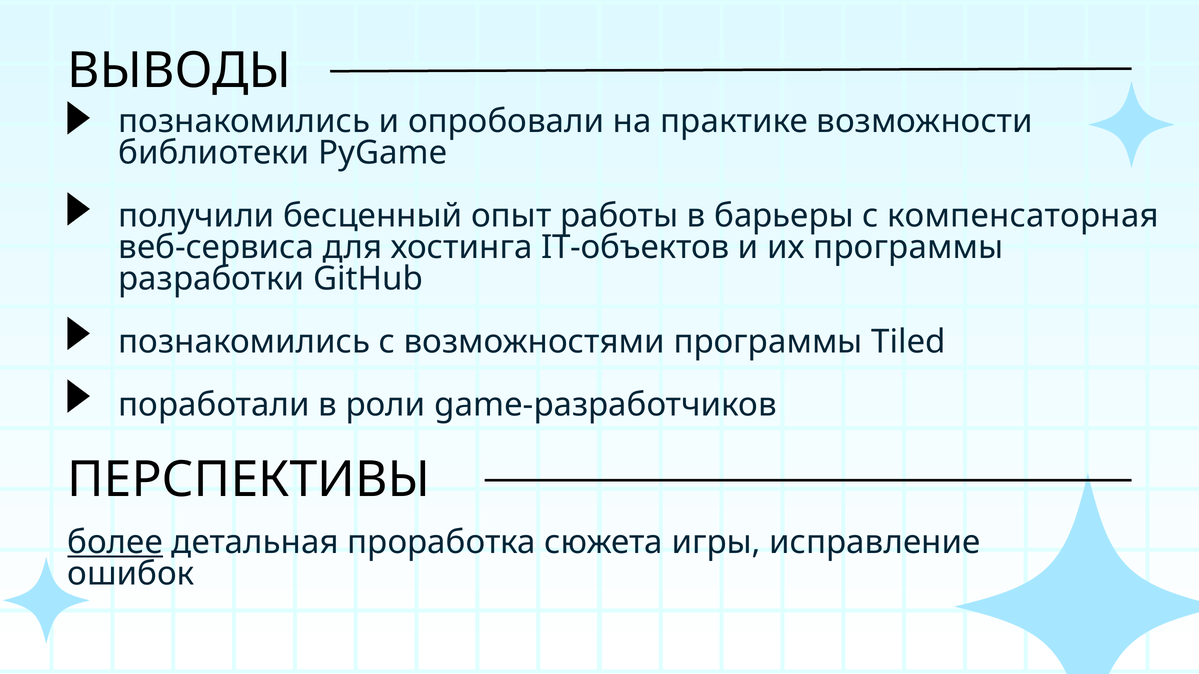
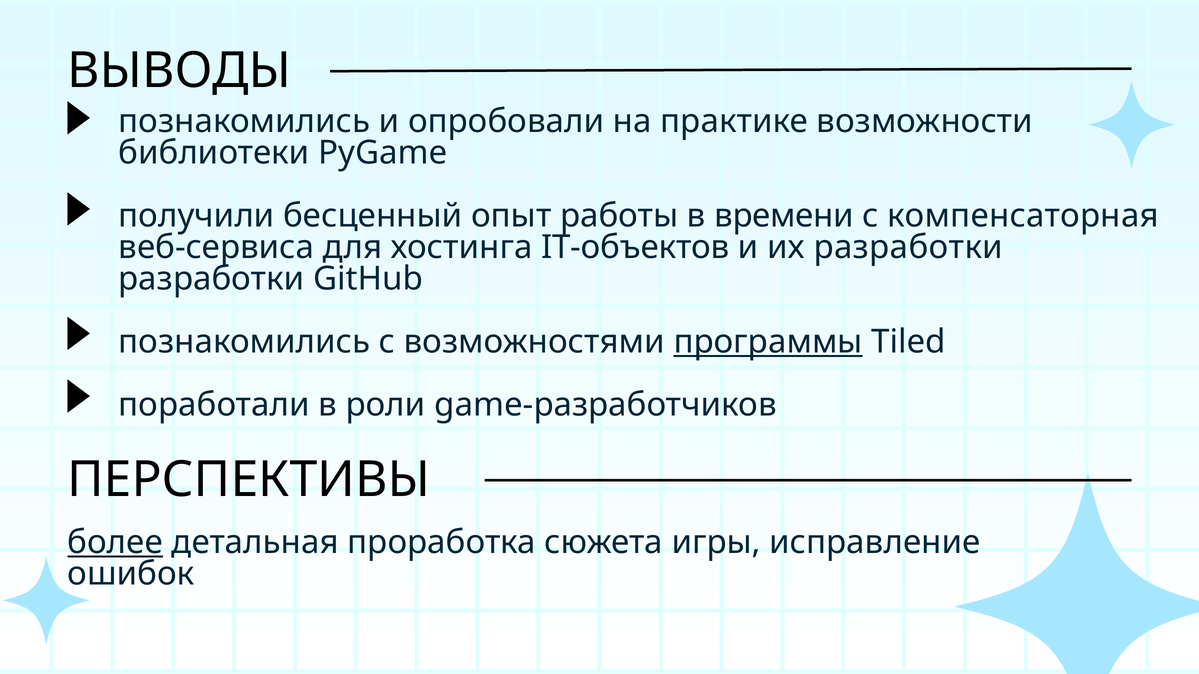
барьеры: барьеры -> времени (784, 216)
их программы: программы -> разработки (908, 247)
программы underline: none -> present (768, 342)
